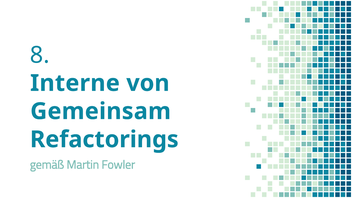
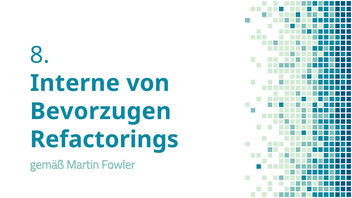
Gemeinsam: Gemeinsam -> Bevorzugen (101, 111)
